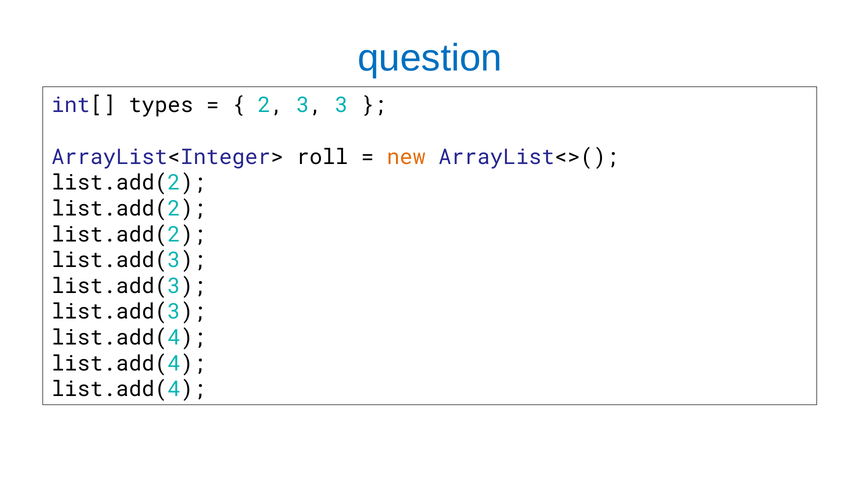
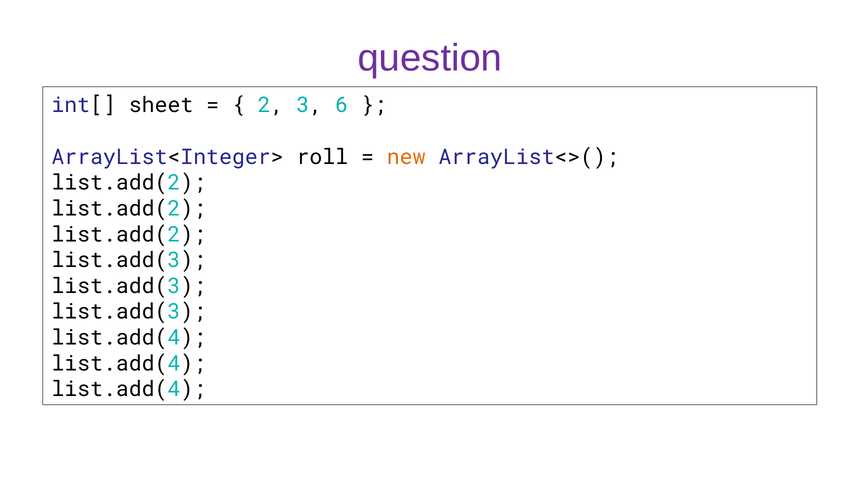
question colour: blue -> purple (430, 58)
types: types -> sheet (161, 105)
3 3: 3 -> 6 (342, 105)
